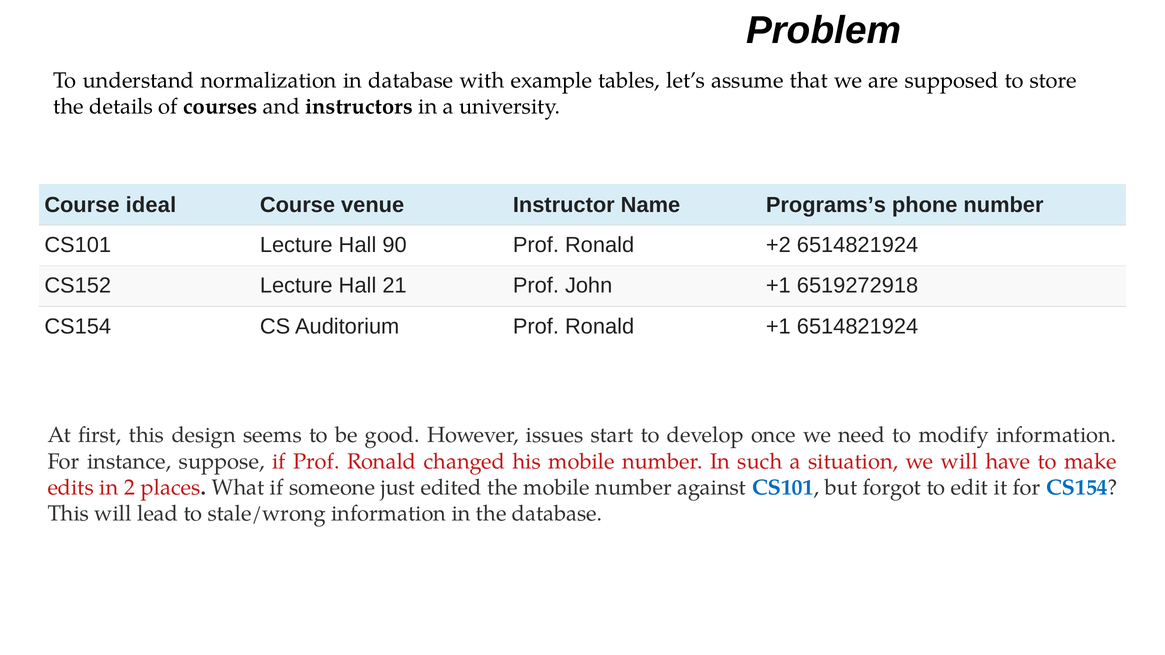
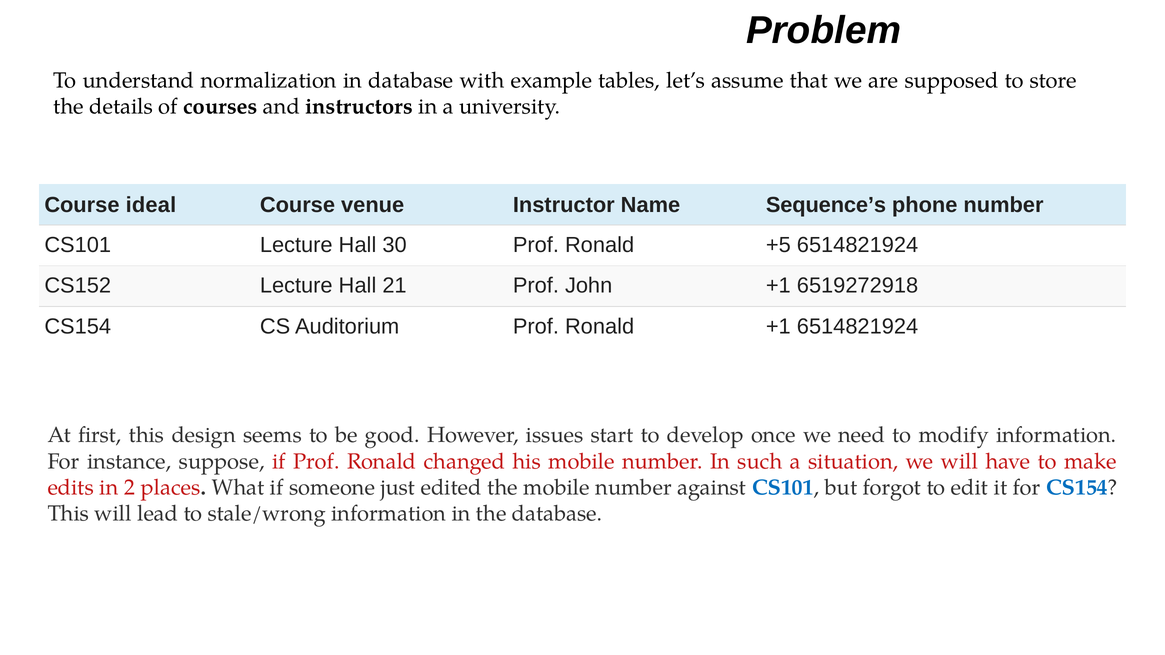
Programs’s: Programs’s -> Sequence’s (826, 205)
90: 90 -> 30 (395, 245)
+2: +2 -> +5 (778, 245)
